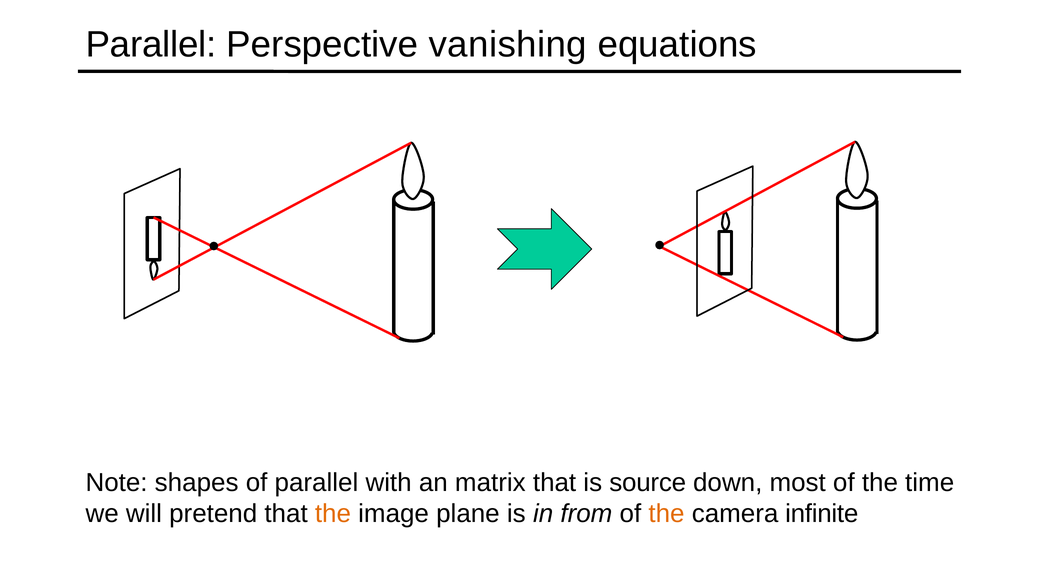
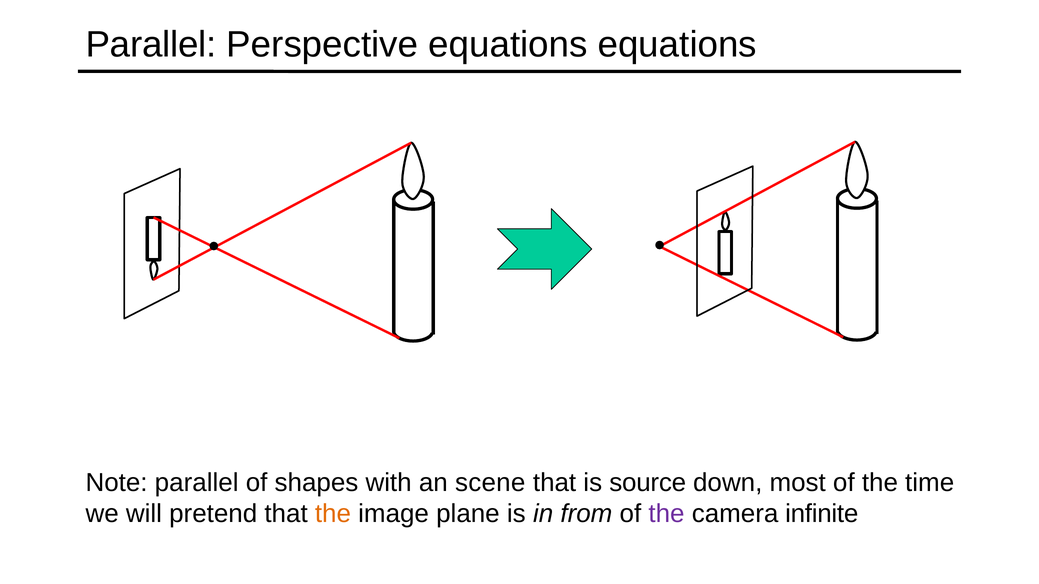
Perspective vanishing: vanishing -> equations (508, 45)
Note shapes: shapes -> parallel (197, 483)
of parallel: parallel -> shapes (316, 483)
matrix: matrix -> scene (490, 483)
the colour: orange -> purple (666, 514)
